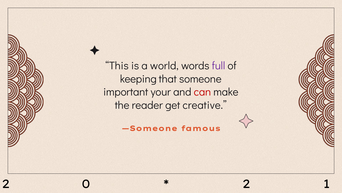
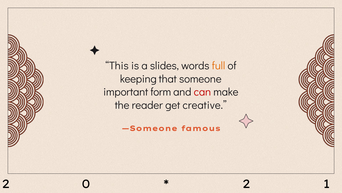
world: world -> slides (164, 66)
full colour: purple -> orange (219, 66)
your: your -> form (161, 92)
